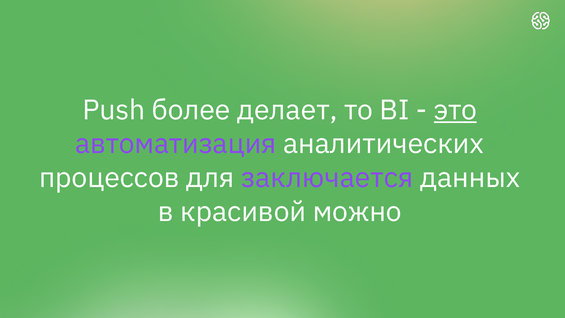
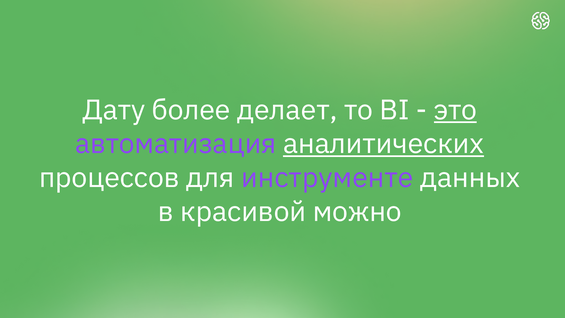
Push: Push -> Дату (114, 110)
аналитических underline: none -> present (383, 144)
заключается: заключается -> инструменте (327, 178)
